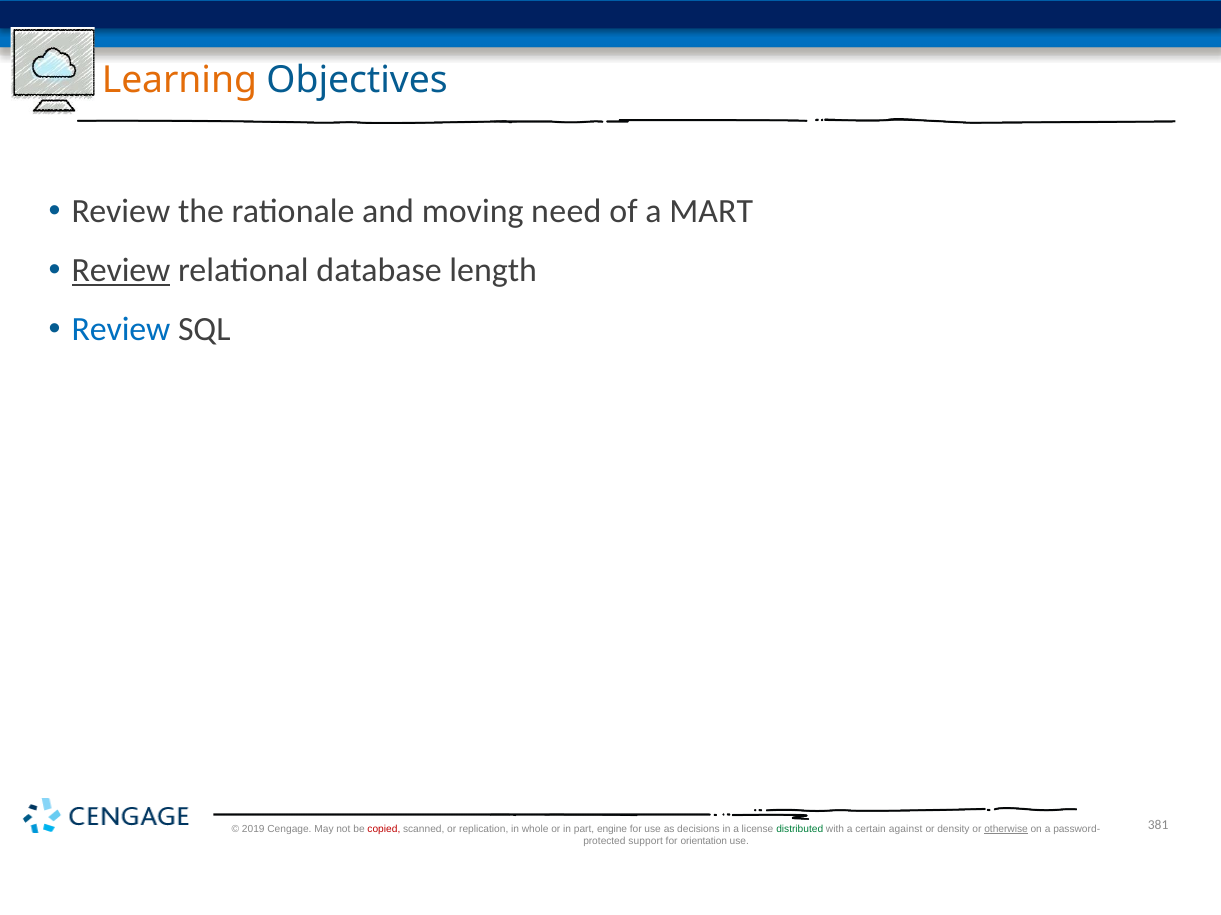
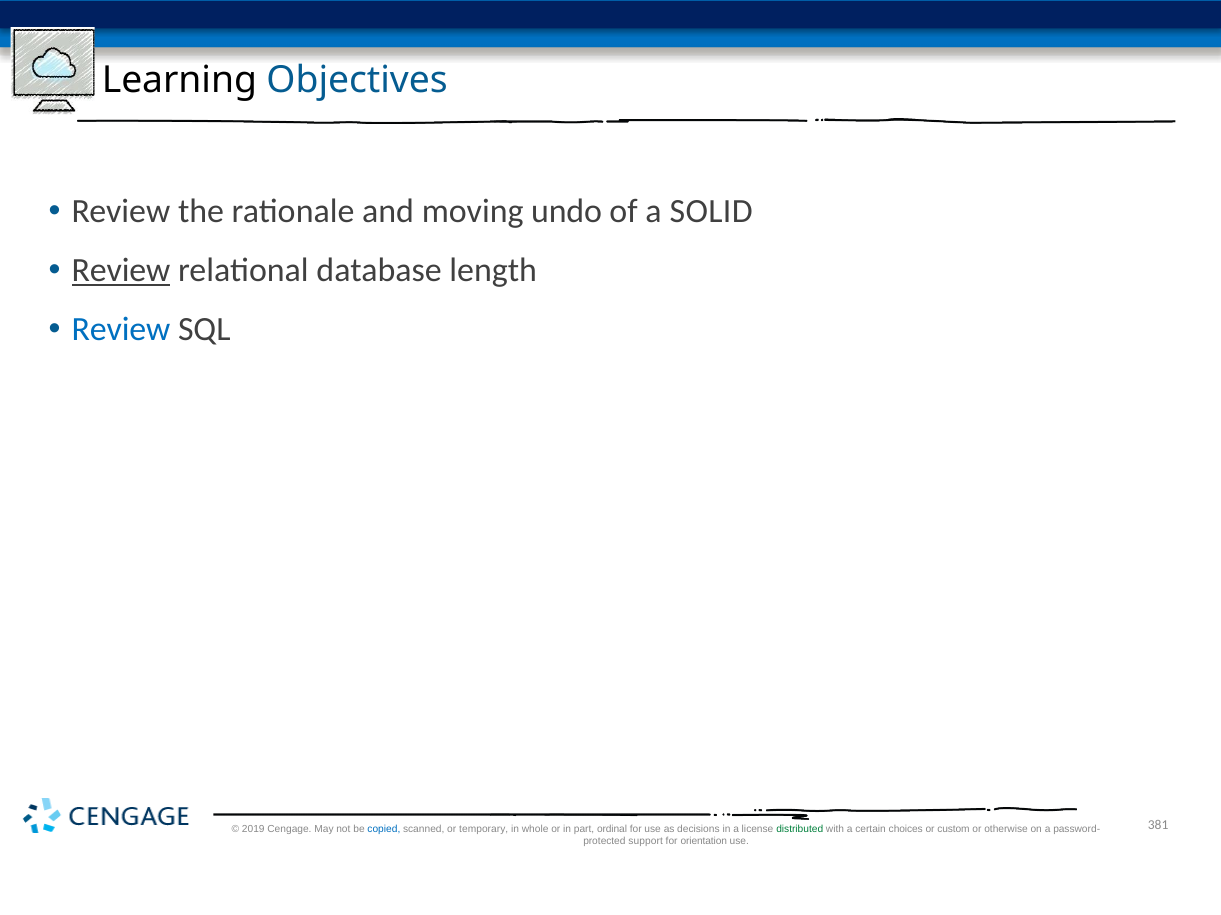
Learning colour: orange -> black (179, 80)
need: need -> undo (567, 212)
MART: MART -> SOLID (711, 212)
copied colour: red -> blue (384, 830)
replication: replication -> temporary (484, 830)
engine: engine -> ordinal (612, 830)
against: against -> choices (906, 830)
density: density -> custom (953, 830)
otherwise underline: present -> none (1006, 830)
